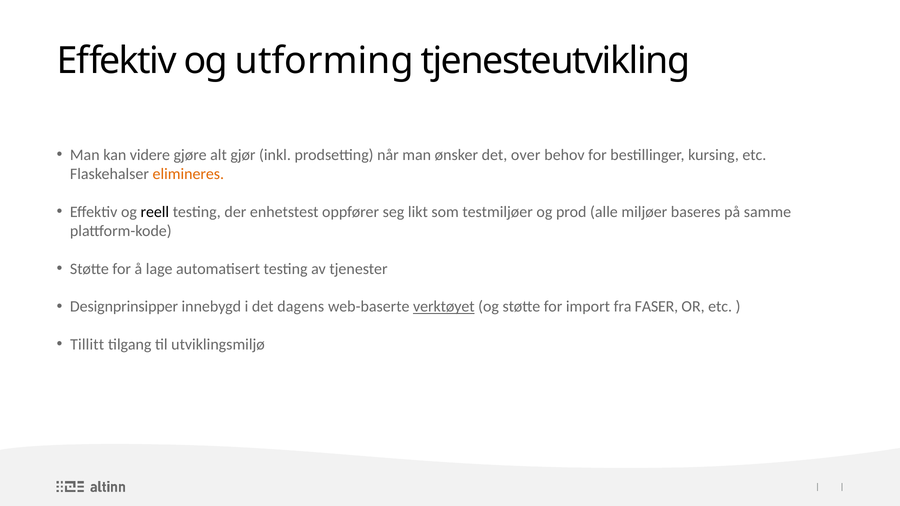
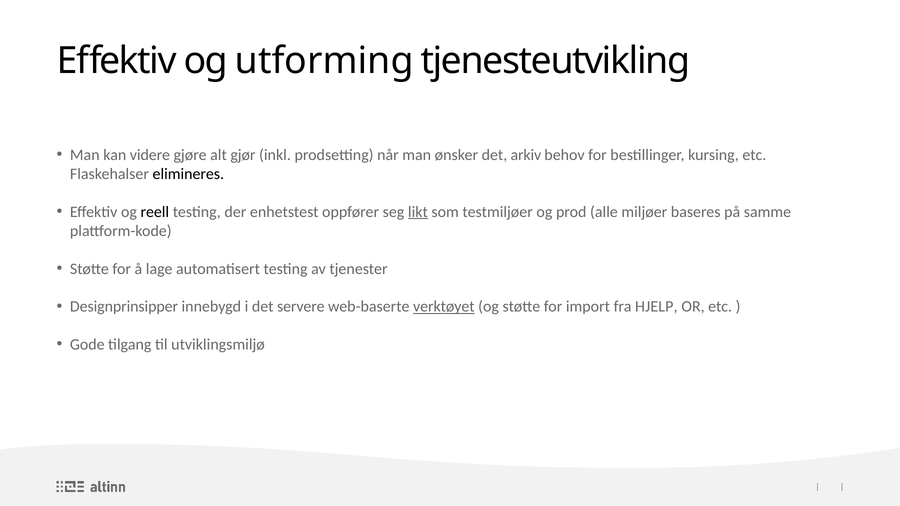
over: over -> arkiv (526, 155)
elimineres colour: orange -> black (188, 174)
likt underline: none -> present (418, 212)
dagens: dagens -> servere (301, 307)
FASER: FASER -> HJELP (656, 307)
Tillitt: Tillitt -> Gode (87, 345)
